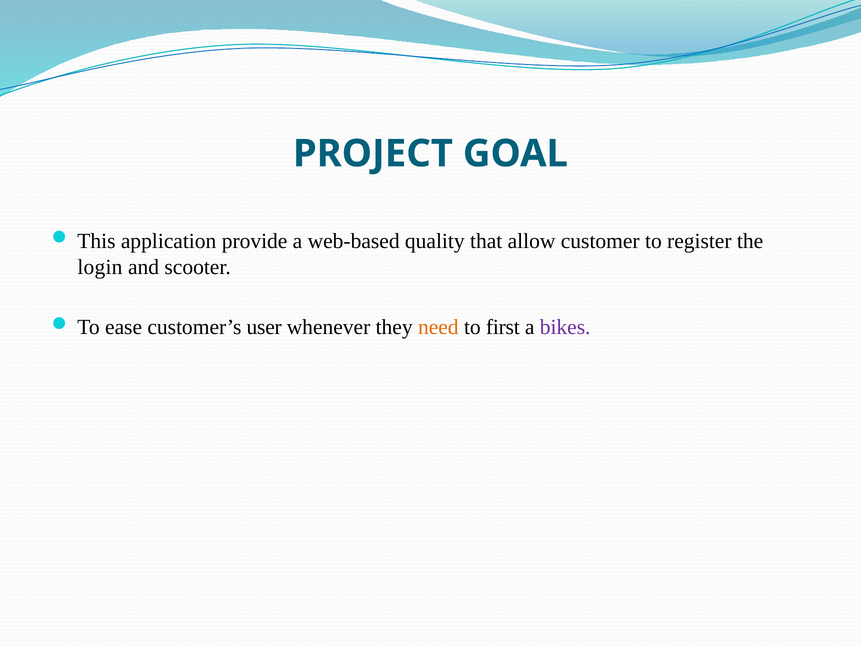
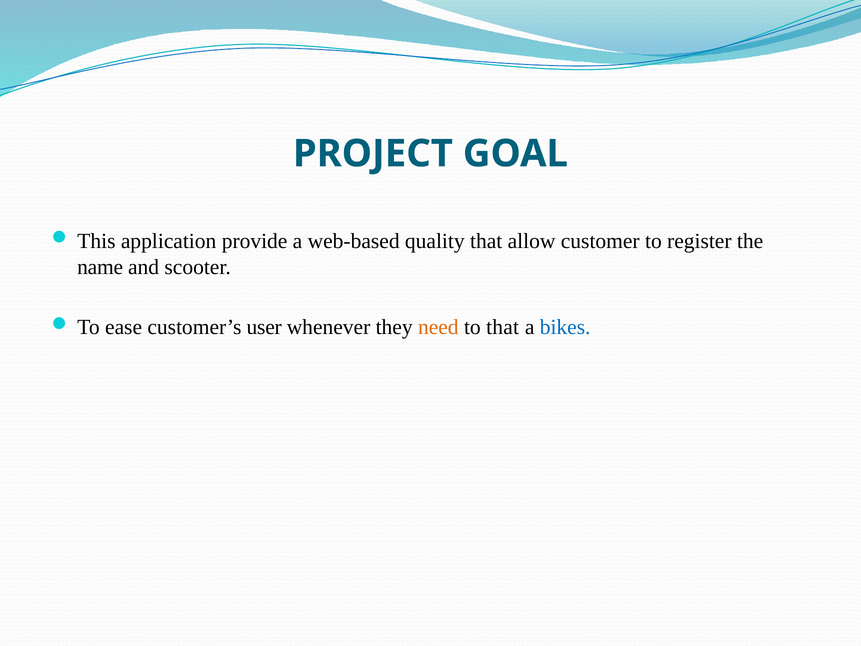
login: login -> name (100, 267)
to first: first -> that (503, 327)
bikes colour: purple -> blue (565, 327)
